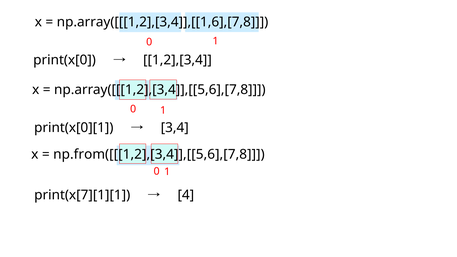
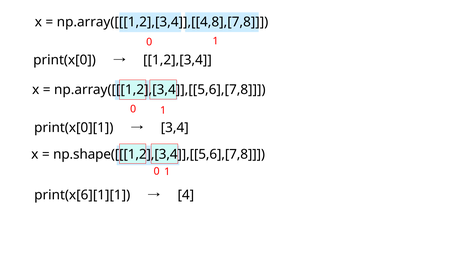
np.array([[[1,2],[3,4]],[[1,6],[7,8: np.array([[[1,2],[3,4]],[[1,6],[7,8 -> np.array([[[1,2],[3,4]],[[4,8],[7,8 (162, 22)
np.from([[[1,2],[3,4]],[[5,6],[7,8: np.from([[[1,2],[3,4]],[[5,6],[7,8 -> np.shape([[[1,2],[3,4]],[[5,6],[7,8 (159, 154)
print(x[7][1][1: print(x[7][1][1 -> print(x[6][1][1 (82, 195)
